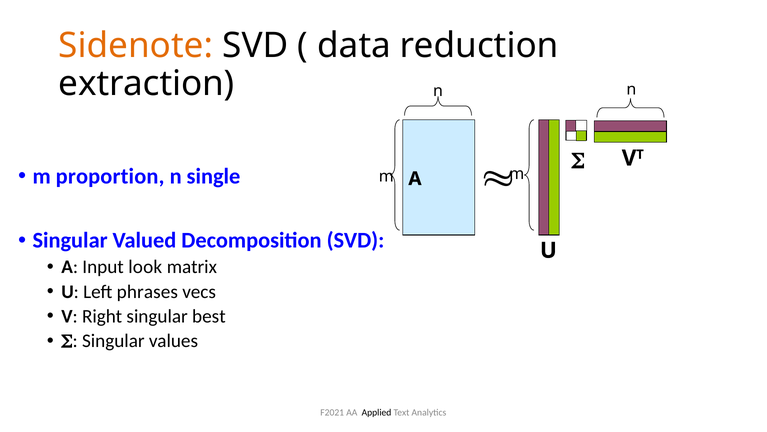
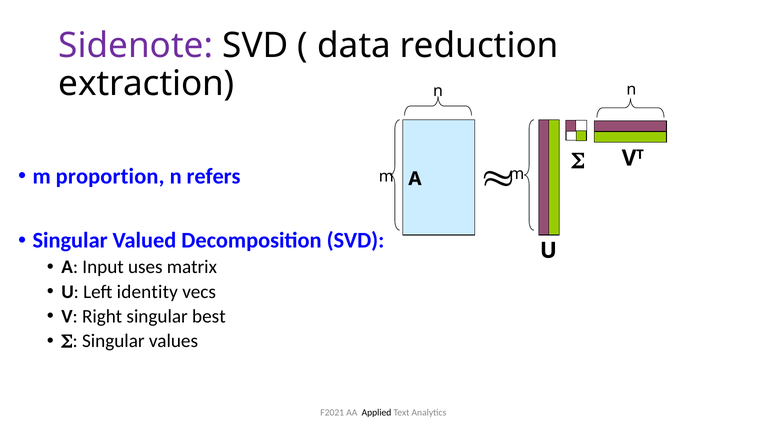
Sidenote colour: orange -> purple (136, 45)
single: single -> refers (214, 176)
look: look -> uses (145, 267)
phrases: phrases -> identity (147, 291)
